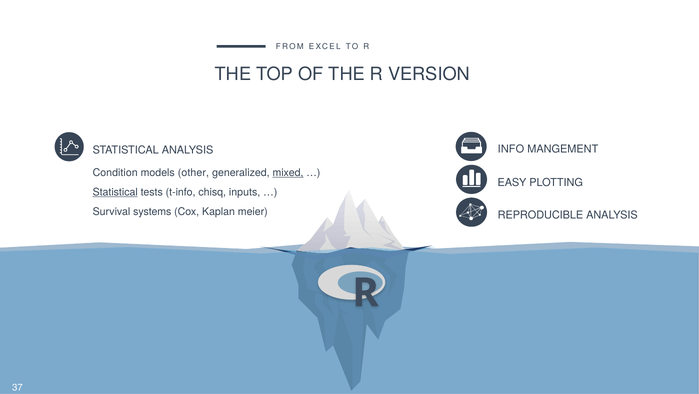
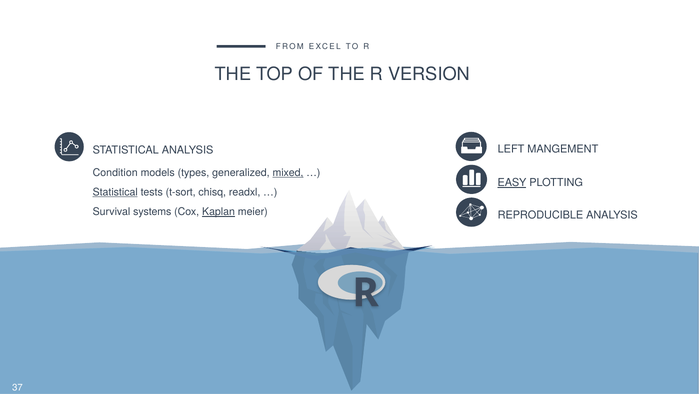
INFO: INFO -> LEFT (511, 149)
other: other -> types (193, 172)
EASY underline: none -> present (512, 182)
t-info: t-info -> t-sort (181, 192)
inputs: inputs -> readxl (245, 192)
Kaplan underline: none -> present (218, 212)
